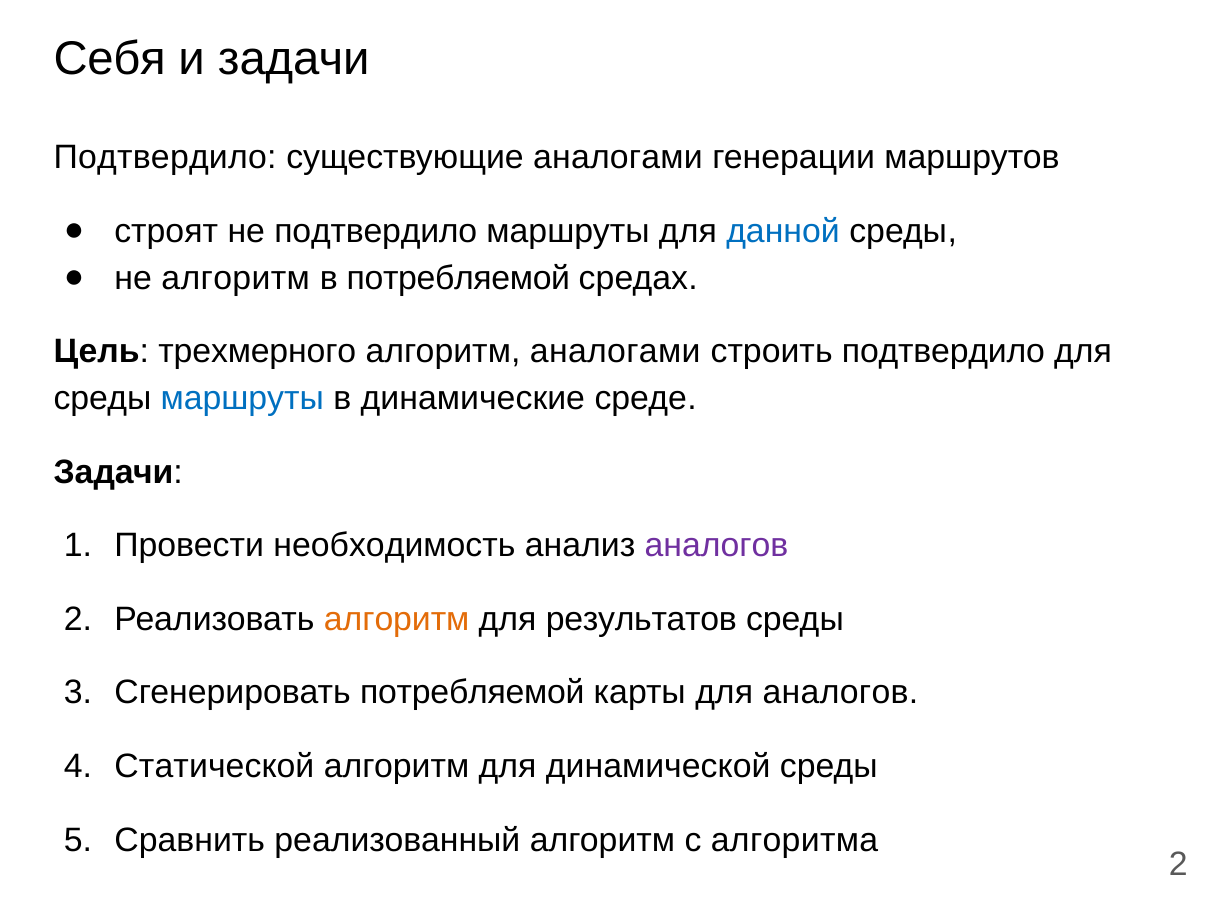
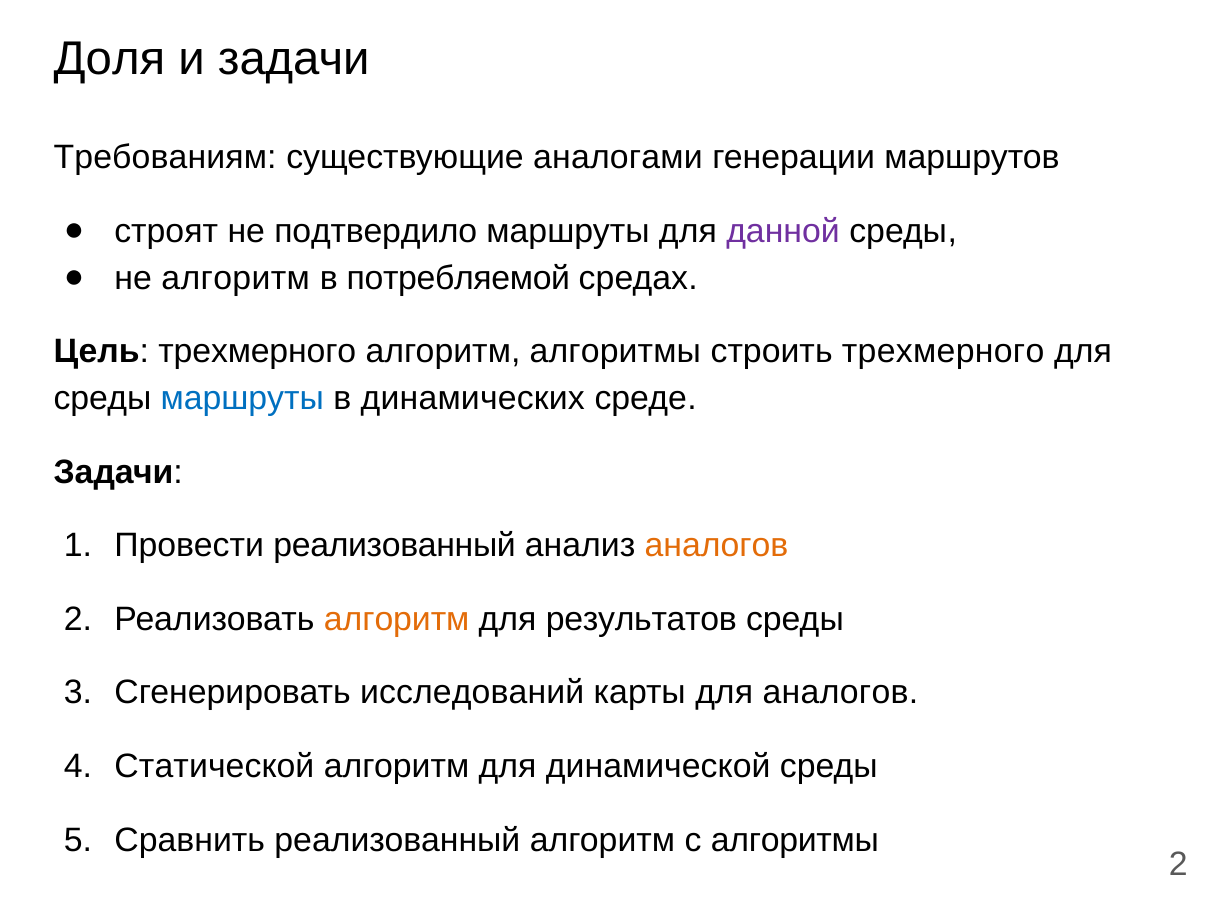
Себя: Себя -> Доля (109, 59)
Подтвердило: Подтвердило -> Требованиям (165, 158)
данной colour: blue -> purple (783, 231)
алгоритм аналогами: аналогами -> алгоритмы (615, 352)
строить подтвердило: подтвердило -> трехмерного (943, 352)
динамические: динамические -> динамических (473, 398)
Провести необходимость: необходимость -> реализованный (395, 546)
аналогов colour: purple -> orange (716, 546)
Сгенерировать потребляемой: потребляемой -> исследований (472, 693)
с алгоритма: алгоритма -> алгоритмы (795, 840)
